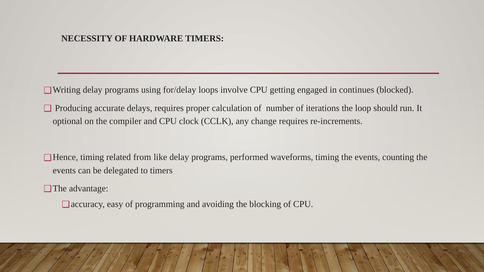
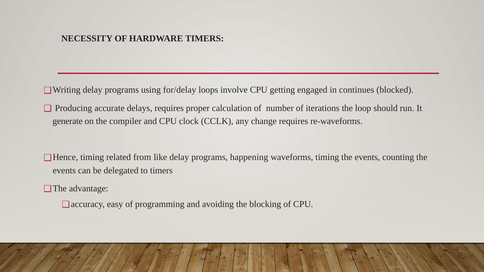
optional: optional -> generate (68, 121)
re-increments: re-increments -> re-waveforms (336, 121)
performed: performed -> happening (249, 157)
